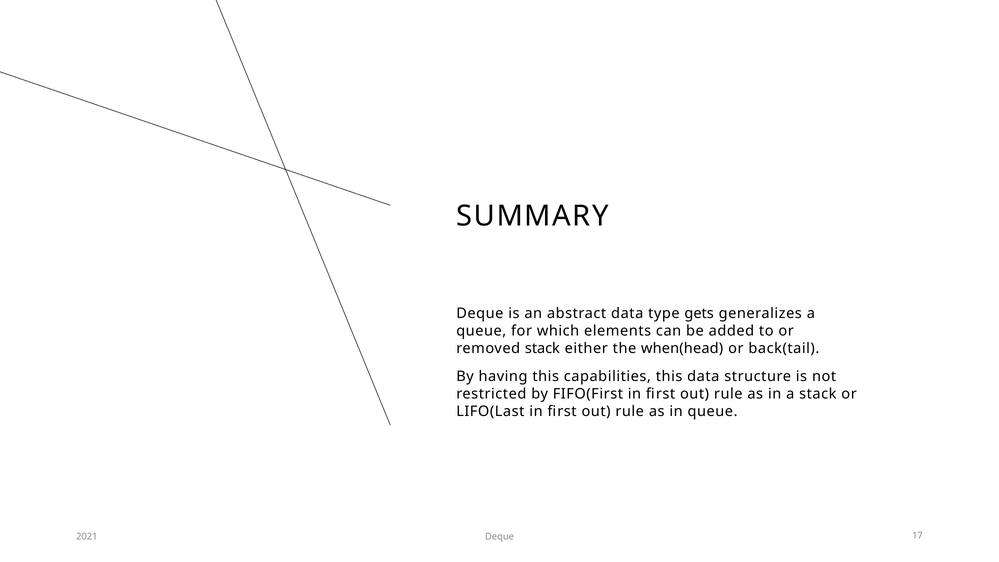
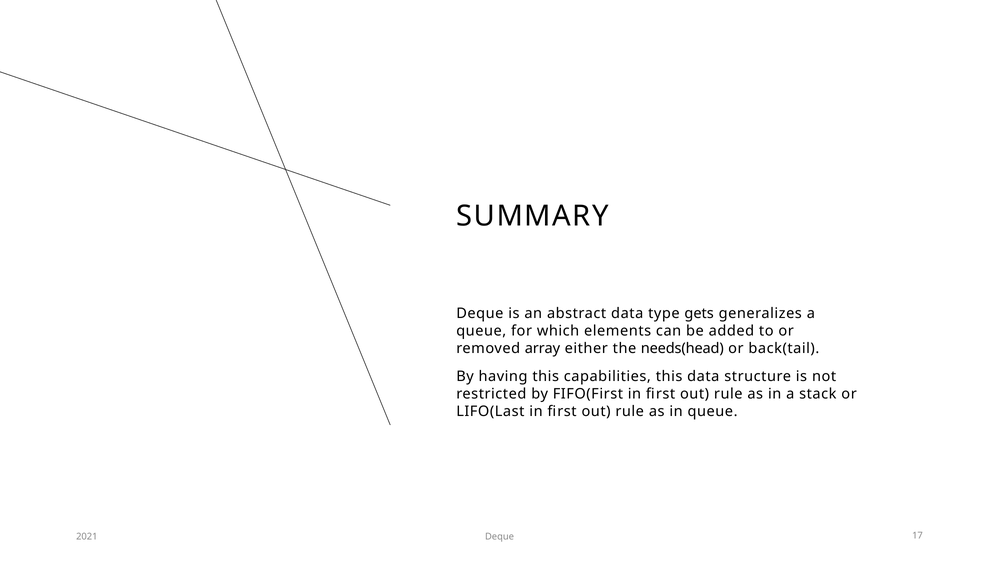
removed stack: stack -> array (542, 349)
when(head: when(head -> needs(head (682, 349)
